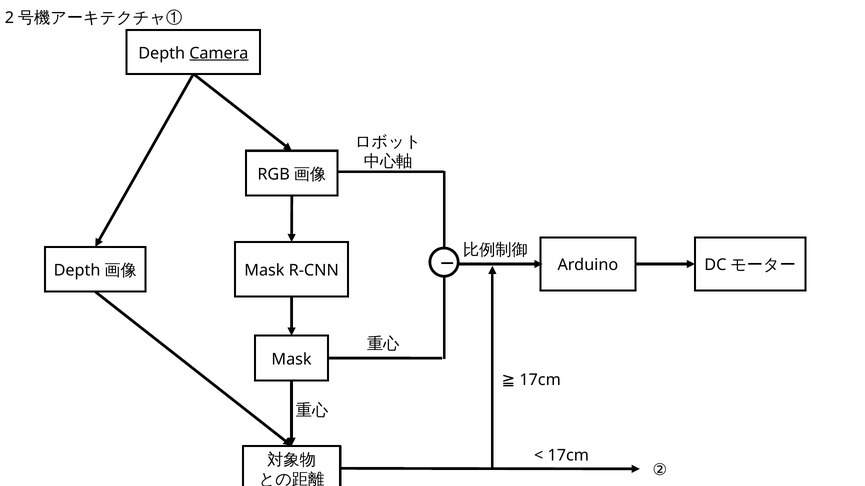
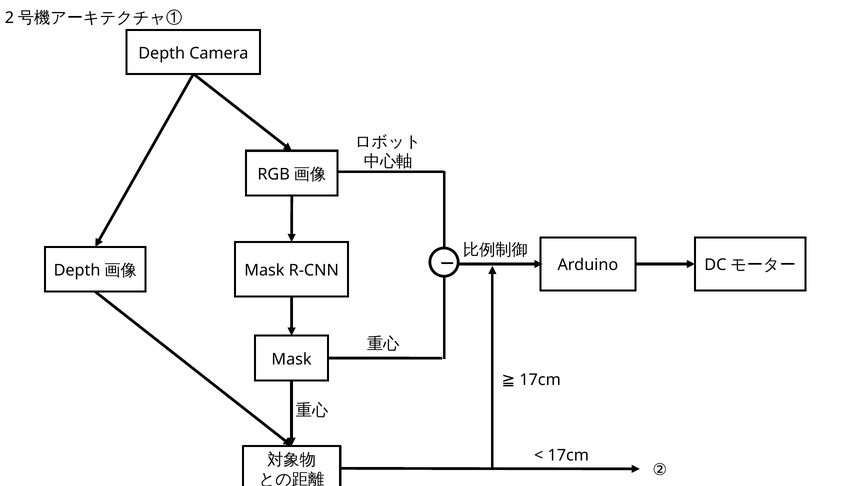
Camera underline: present -> none (219, 53)
